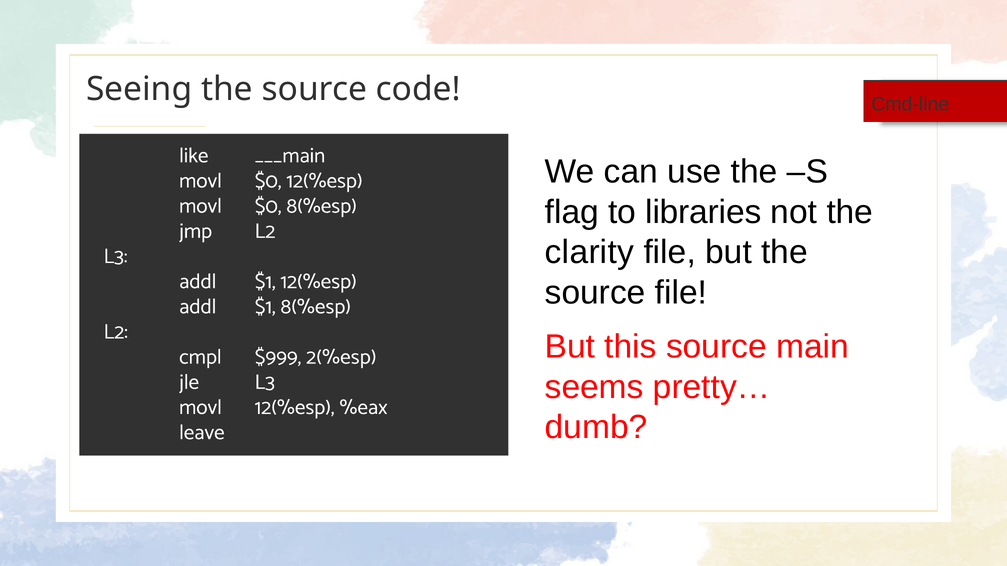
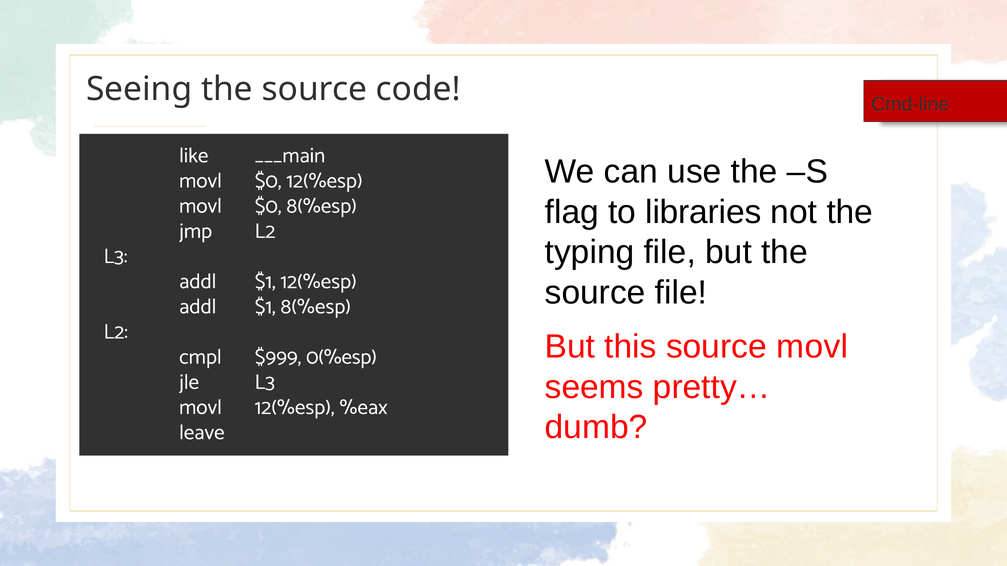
clarity: clarity -> typing (590, 253)
source main: main -> movl (812, 347)
2(%esp: 2(%esp -> 0(%esp (341, 357)
